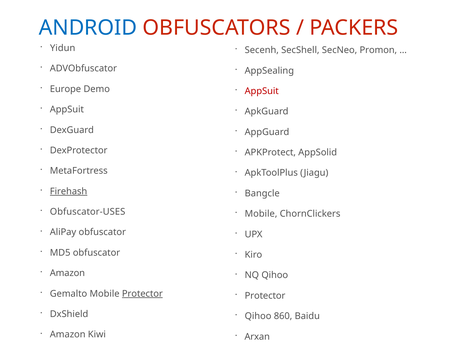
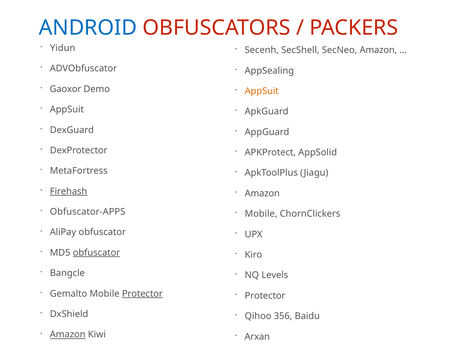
SecNeo Promon: Promon -> Amazon (378, 50)
Europe: Europe -> Gaoxor (66, 89)
AppSuit colour: red -> orange (262, 91)
Bangcle: Bangcle -> Amazon (262, 193)
Obfuscator-USES: Obfuscator-USES -> Obfuscator-APPS (88, 212)
obfuscator underline: none -> present (97, 253)
Amazon: Amazon -> Bangcle (67, 273)
NQ Qihoo: Qihoo -> Levels (275, 275)
860: 860 -> 356 (283, 316)
Amazon underline: none -> present (68, 335)
